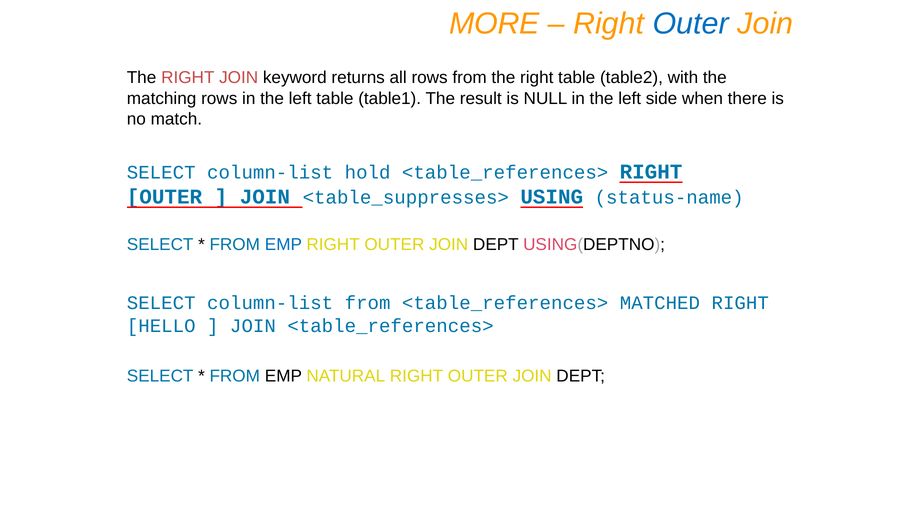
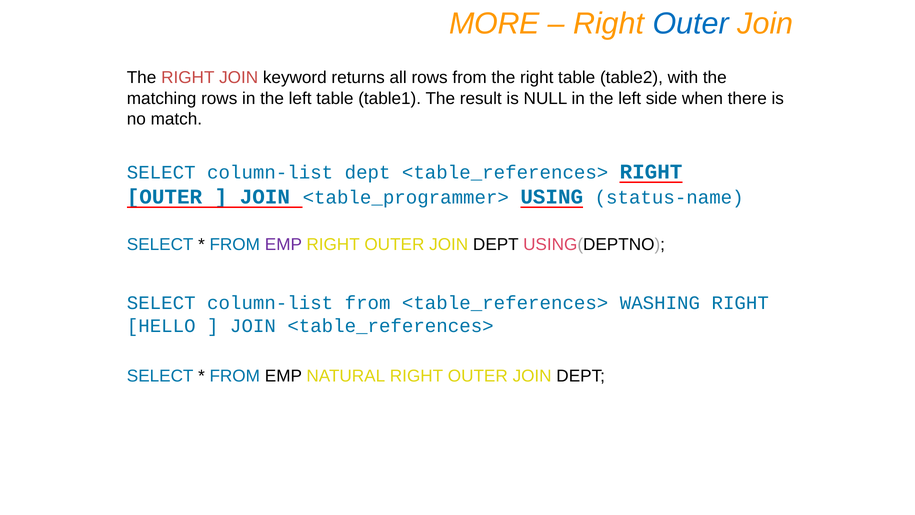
column-list hold: hold -> dept (368, 172)
<table_suppresses>: <table_suppresses> -> <table_programmer> (406, 198)
EMP colour: blue -> purple (283, 244)
MATCHED: MATCHED -> WASHING (660, 303)
